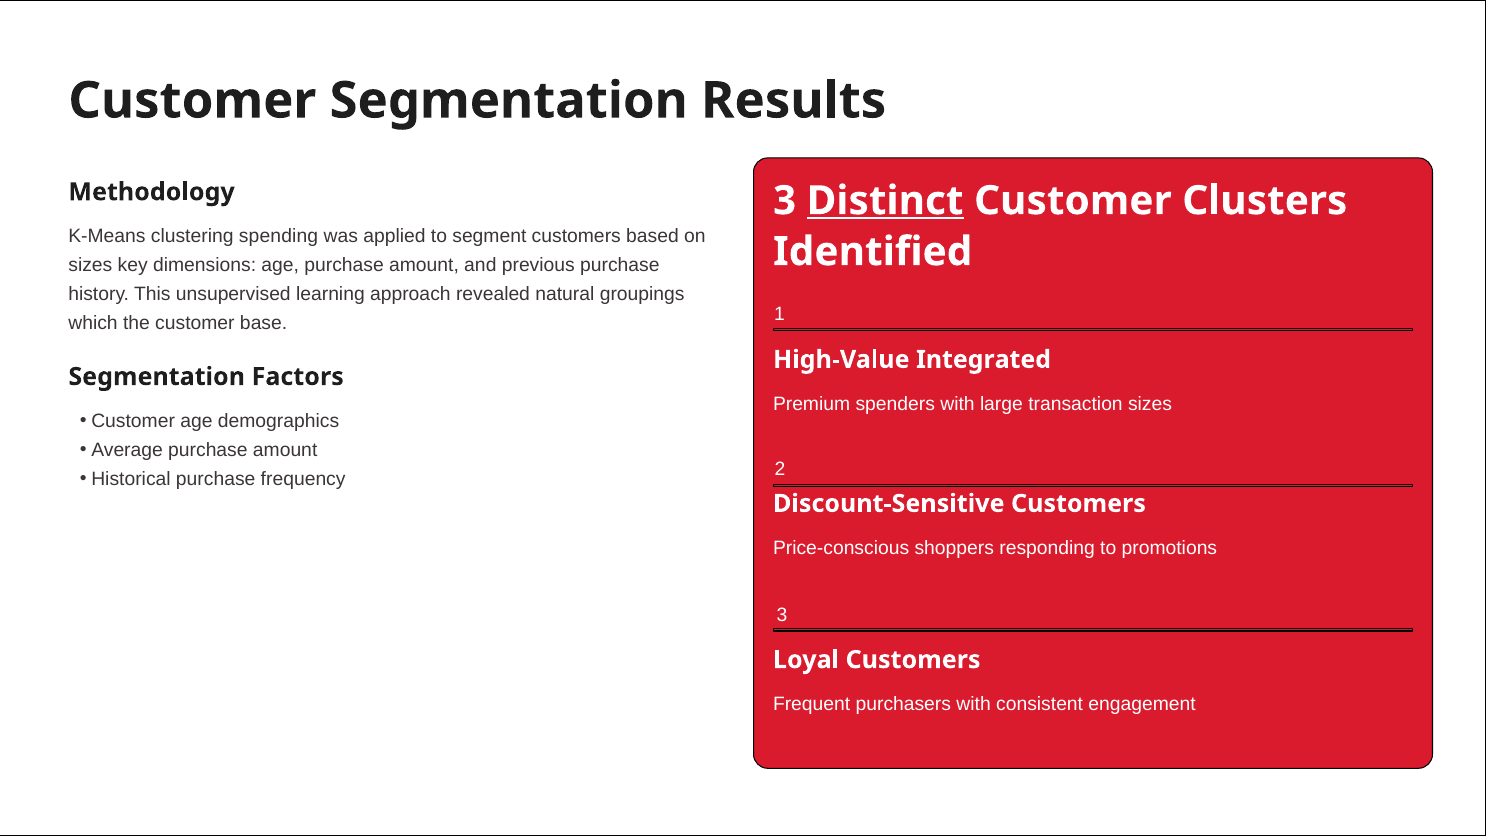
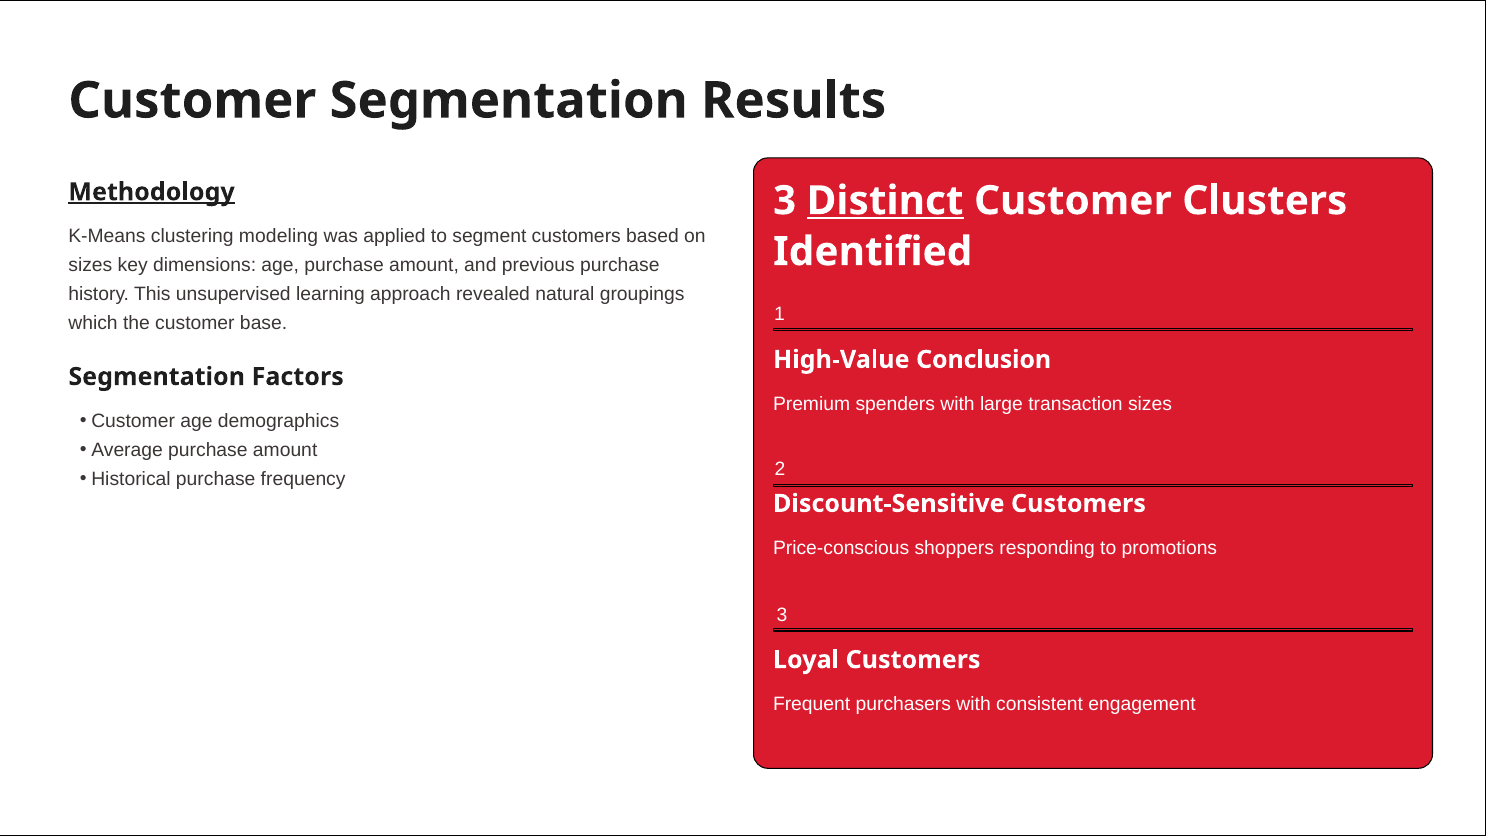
Methodology underline: none -> present (152, 192)
spending: spending -> modeling (279, 236)
Integrated: Integrated -> Conclusion (984, 360)
